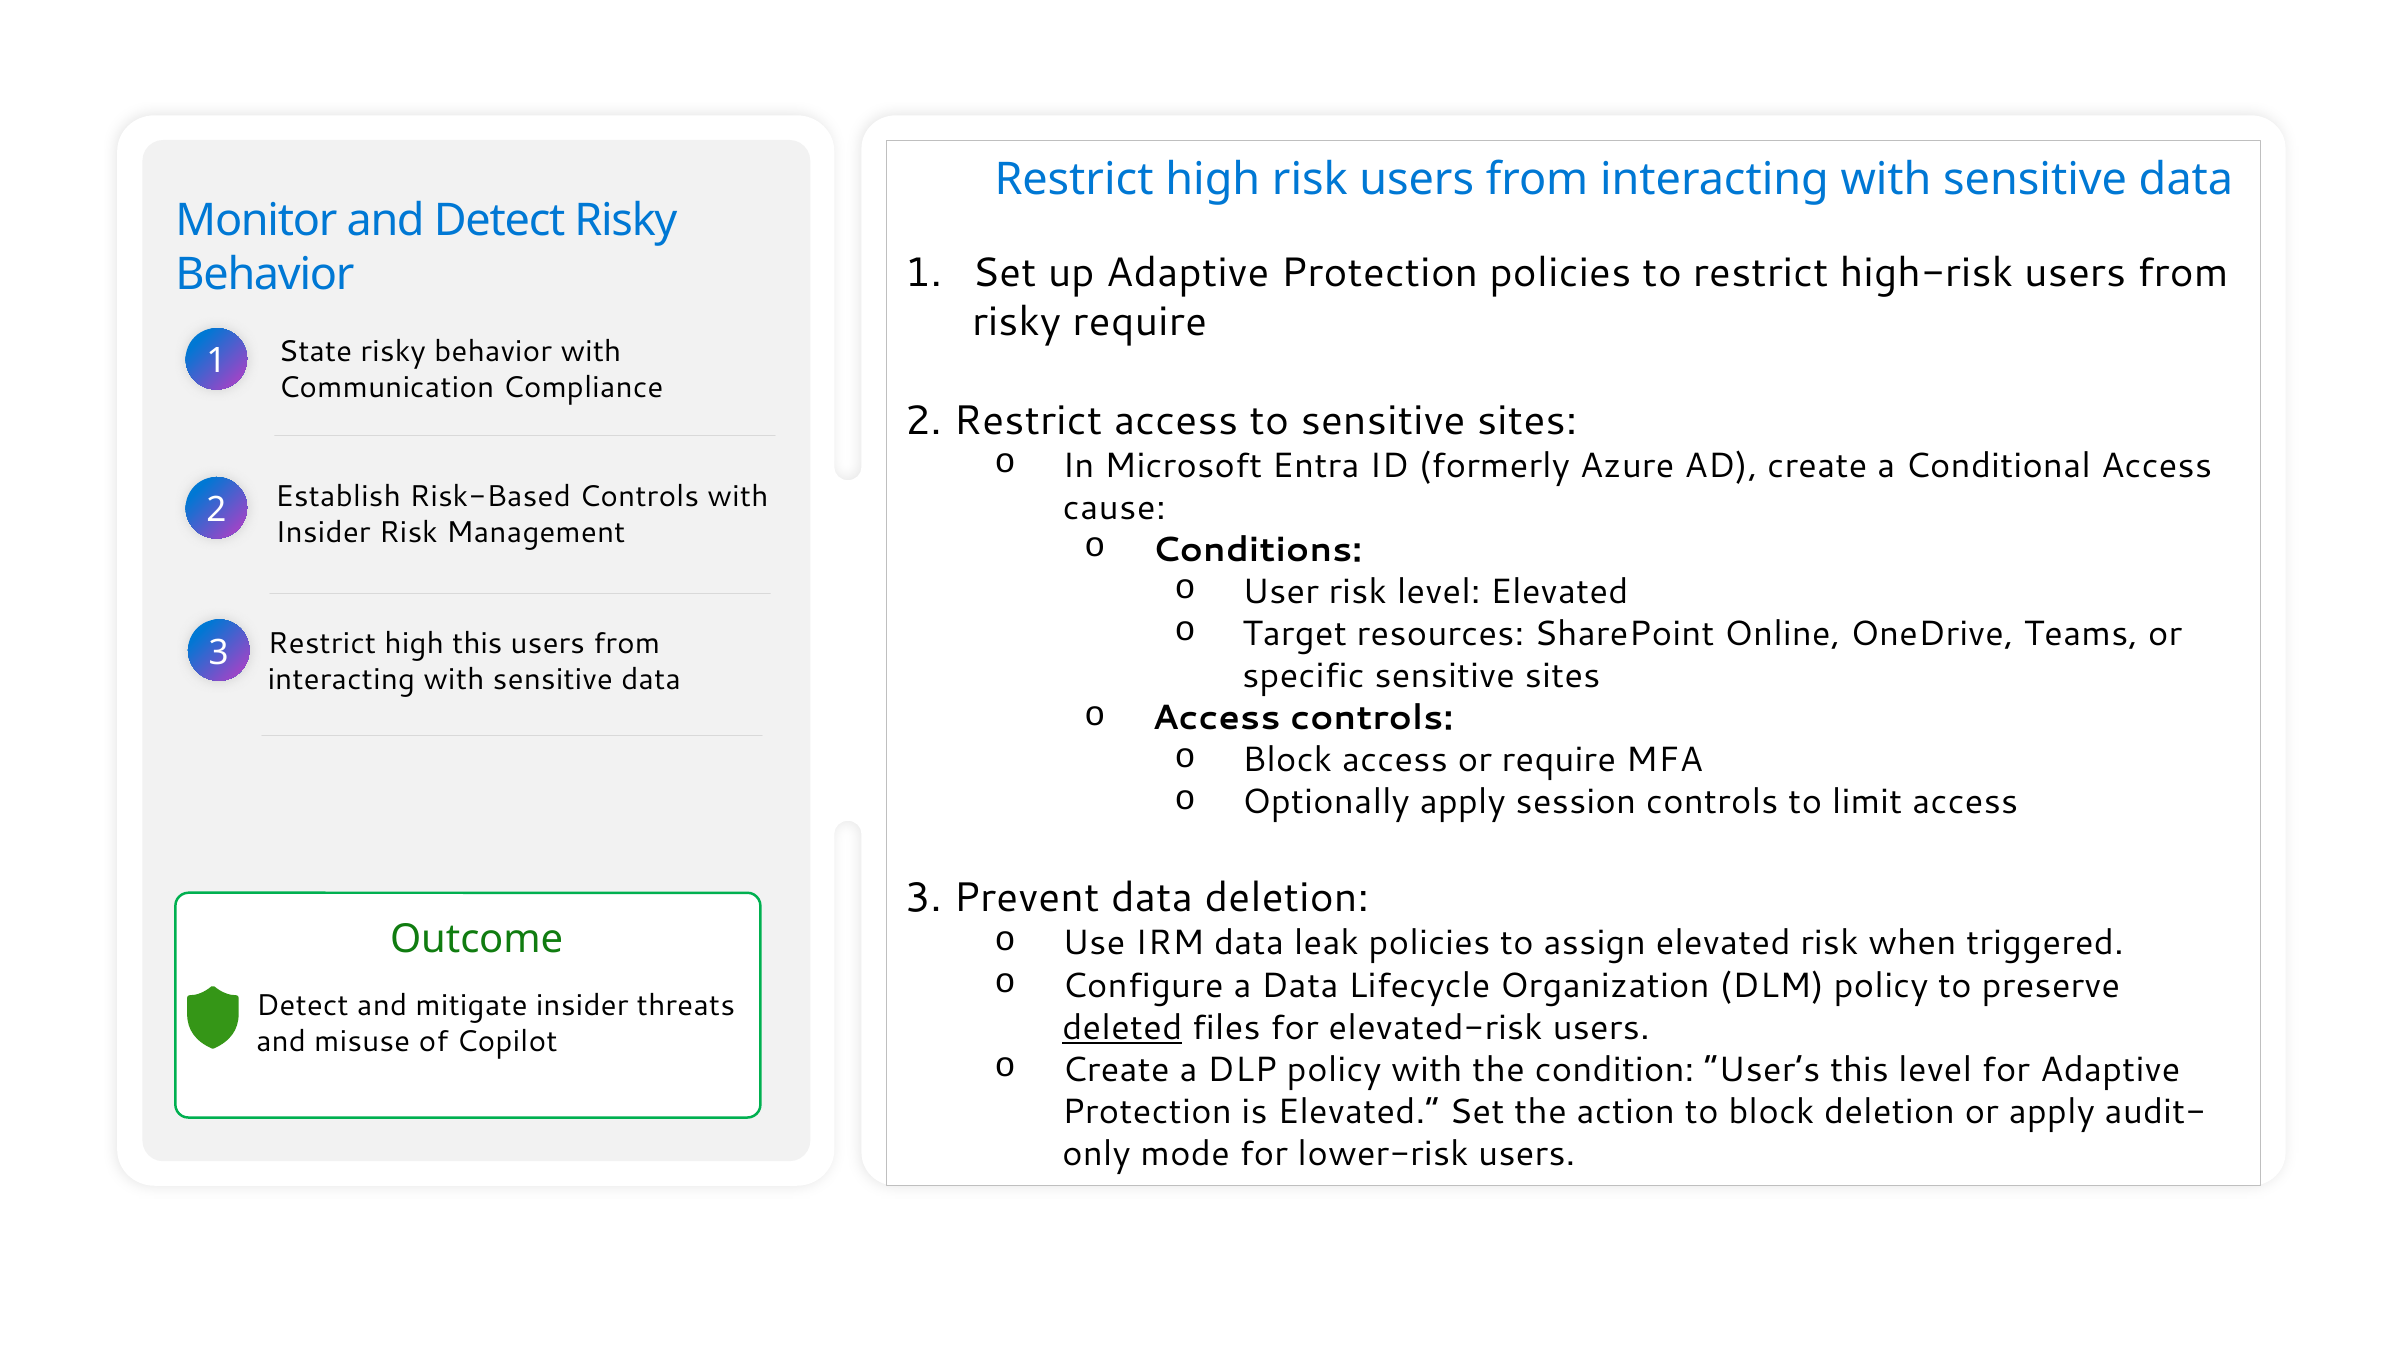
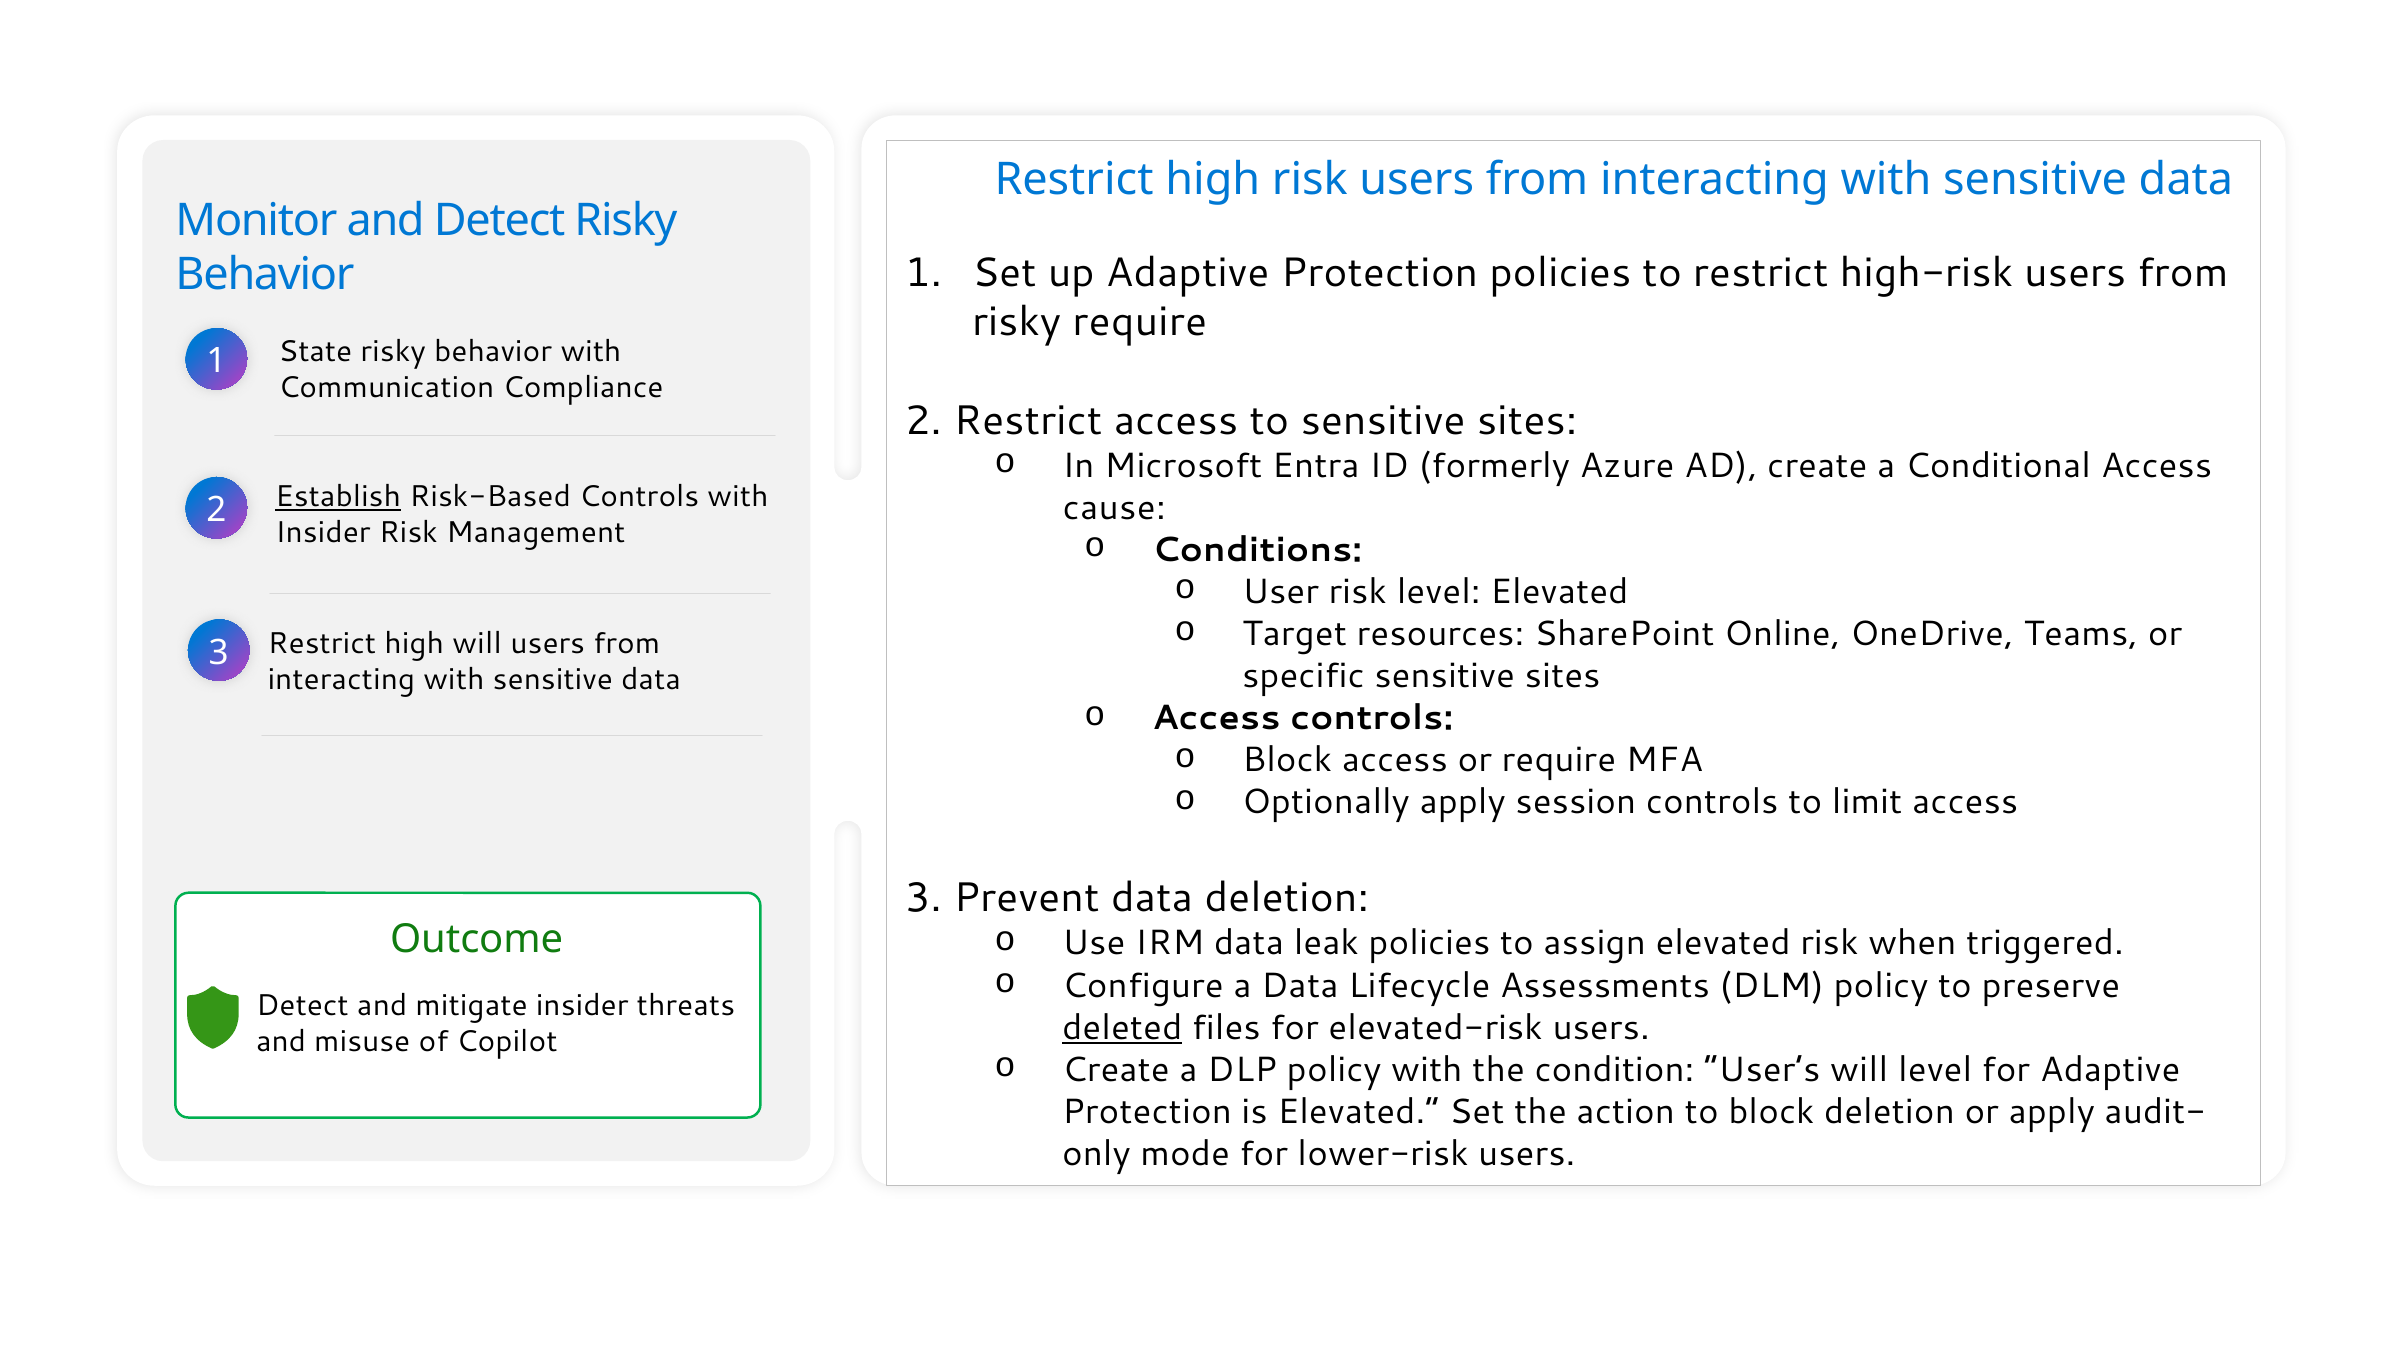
Establish underline: none -> present (338, 497)
high this: this -> will (477, 643)
Organization: Organization -> Assessments (1605, 985)
User’s this: this -> will (1859, 1069)
